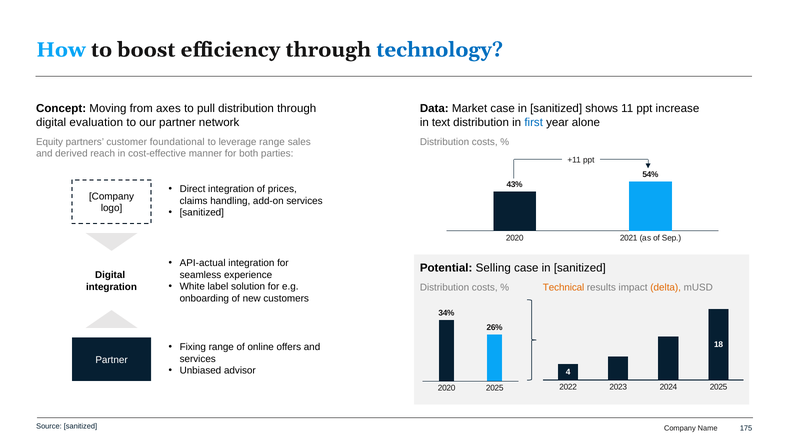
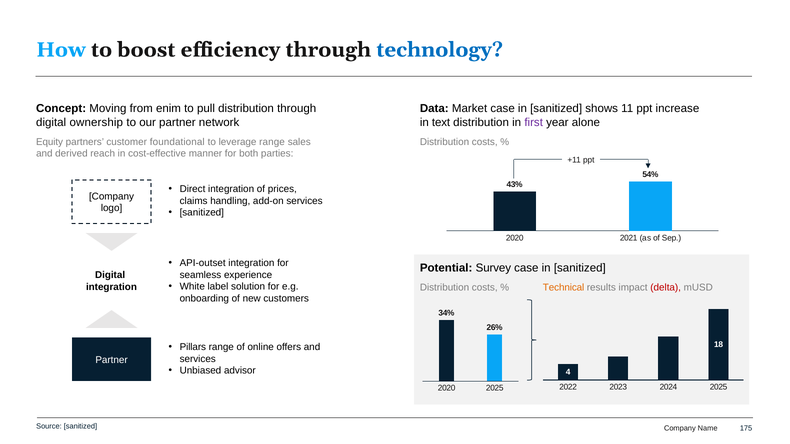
axes: axes -> enim (168, 108)
evaluation: evaluation -> ownership (96, 122)
first colour: blue -> purple (534, 122)
API-actual: API-actual -> API-outset (203, 263)
Selling: Selling -> Survey (493, 268)
delta colour: orange -> red (666, 288)
Fixing: Fixing -> Pillars (193, 347)
